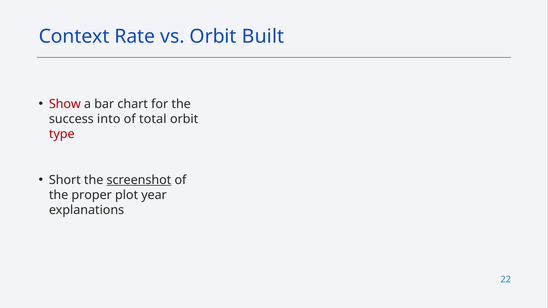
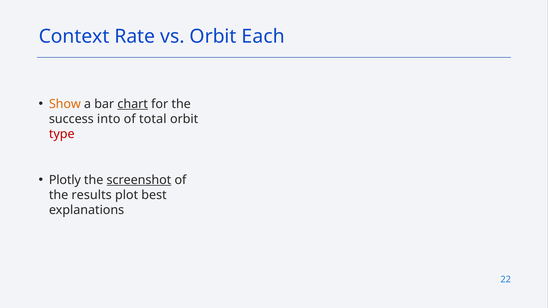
Built: Built -> Each (263, 37)
Show colour: red -> orange (65, 104)
chart underline: none -> present (133, 104)
Short: Short -> Plotly (65, 180)
proper: proper -> results (92, 195)
year: year -> best (154, 195)
